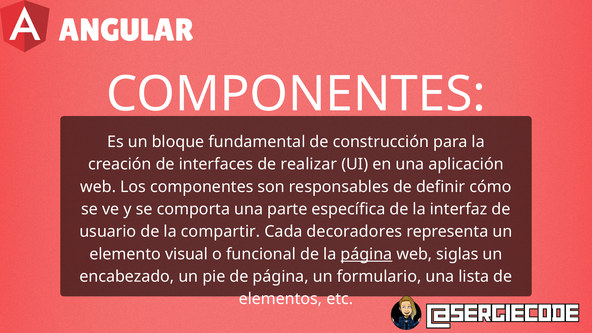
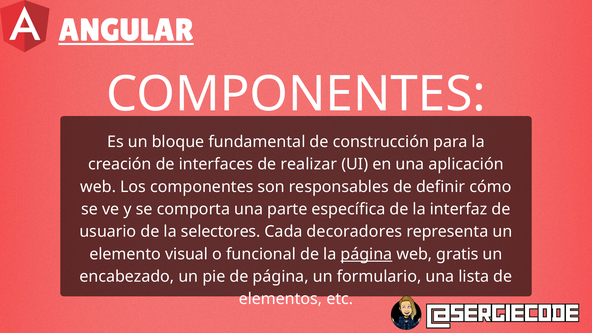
ANGULAR underline: none -> present (126, 30)
compartir: compartir -> selectores (221, 232)
siglas: siglas -> gratis (457, 254)
